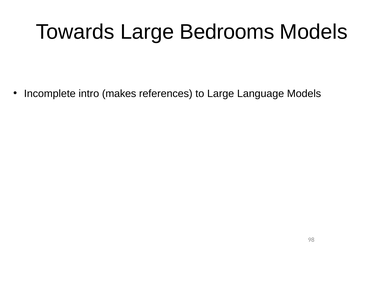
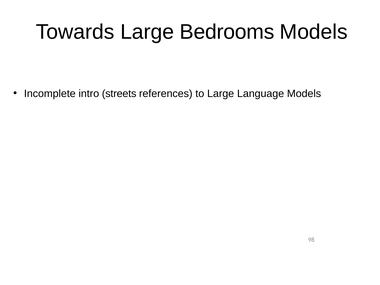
makes: makes -> streets (119, 94)
